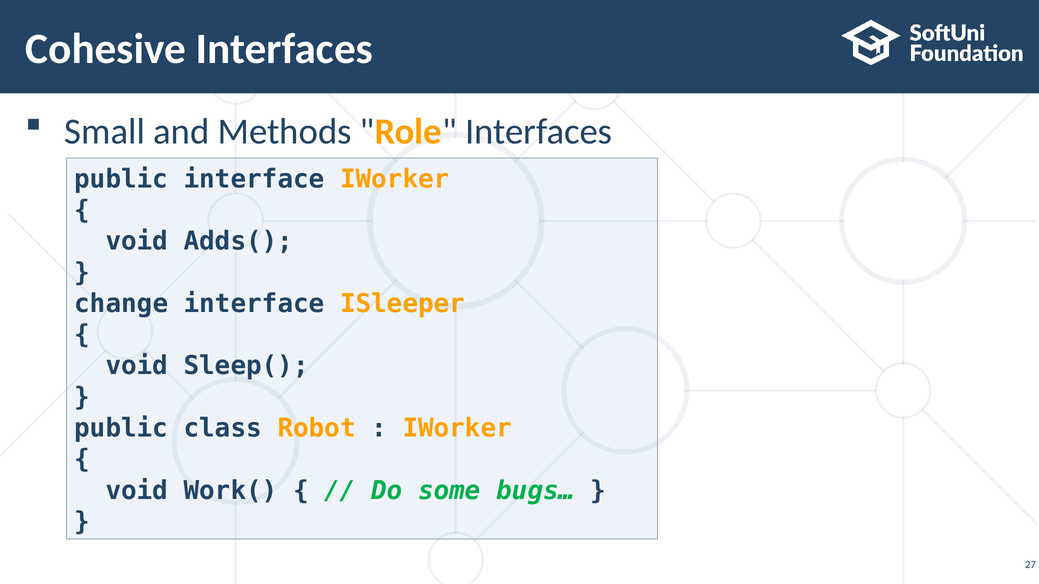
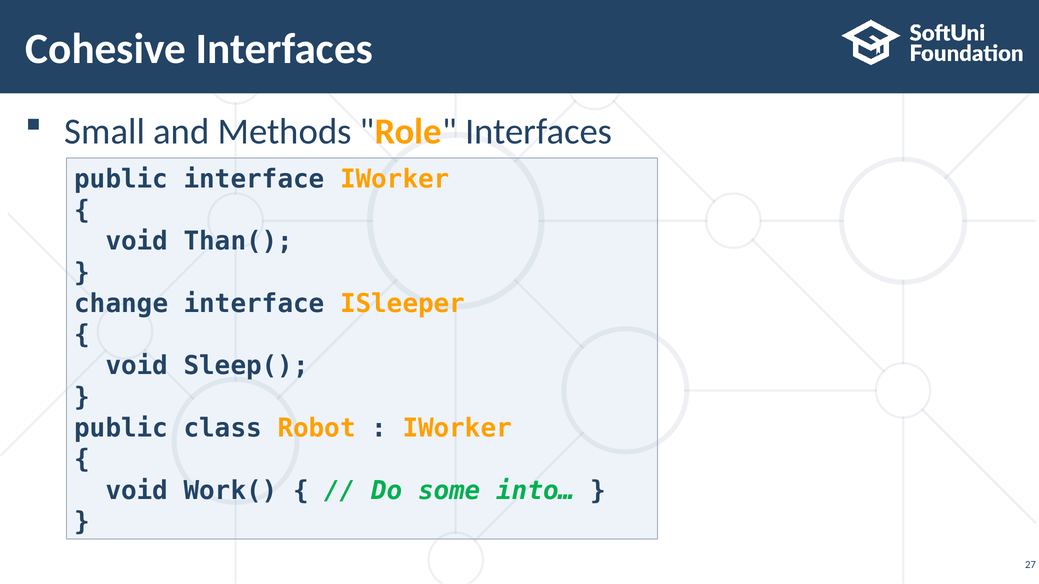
Adds(: Adds( -> Than( (238, 241)
bugs…: bugs… -> into… (535, 491)
